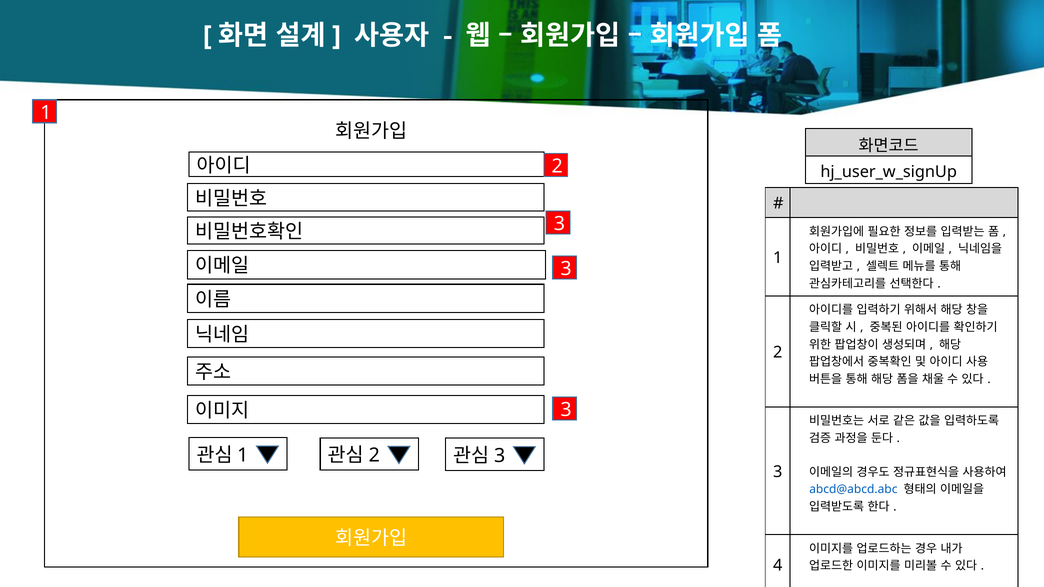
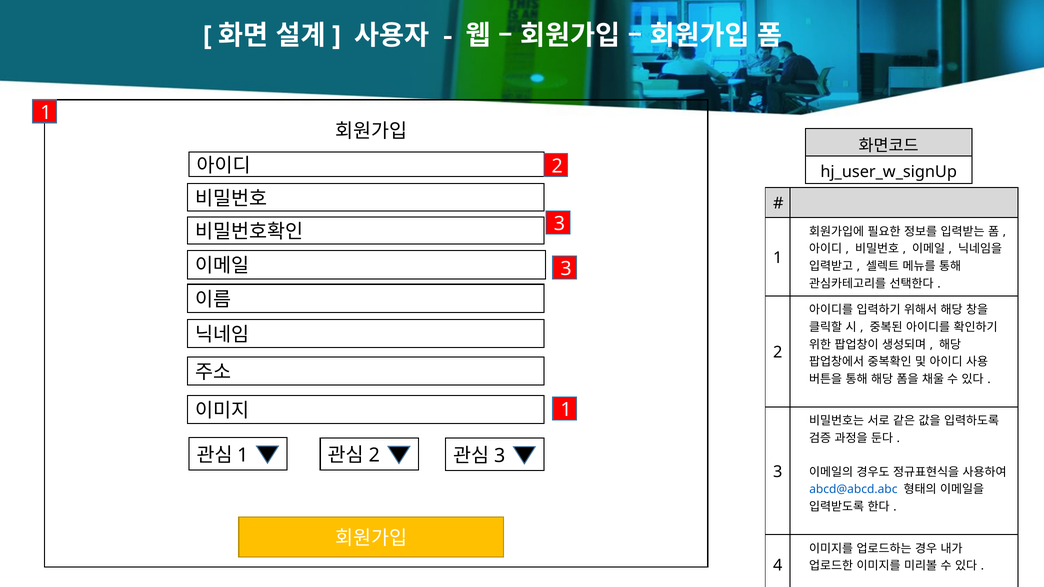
3: 3 -> 1 (566, 410)
